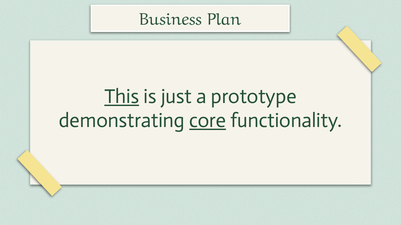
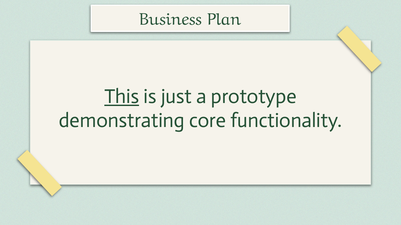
core underline: present -> none (208, 121)
